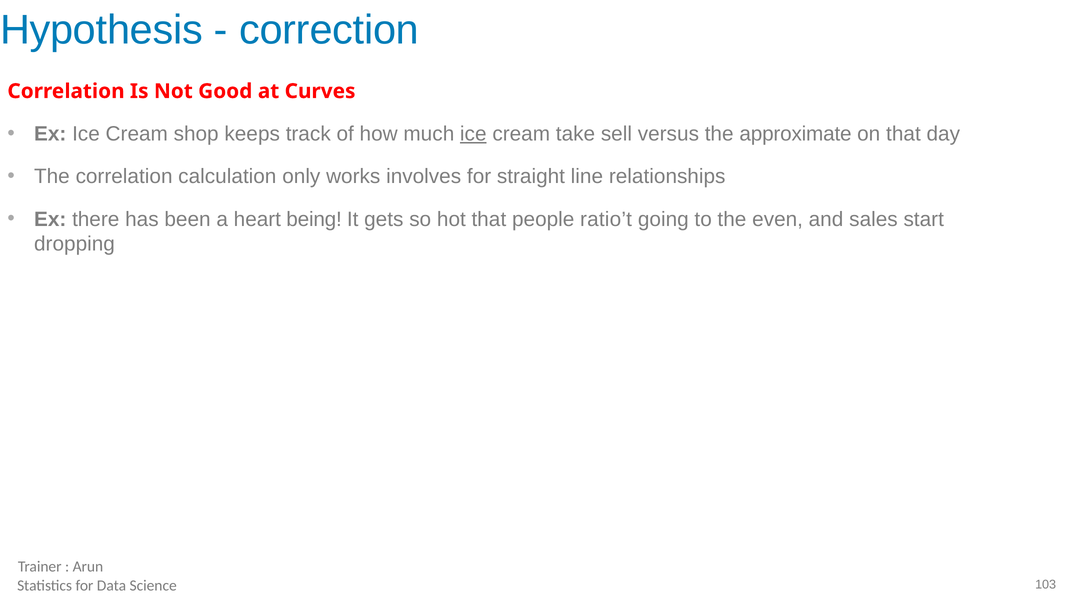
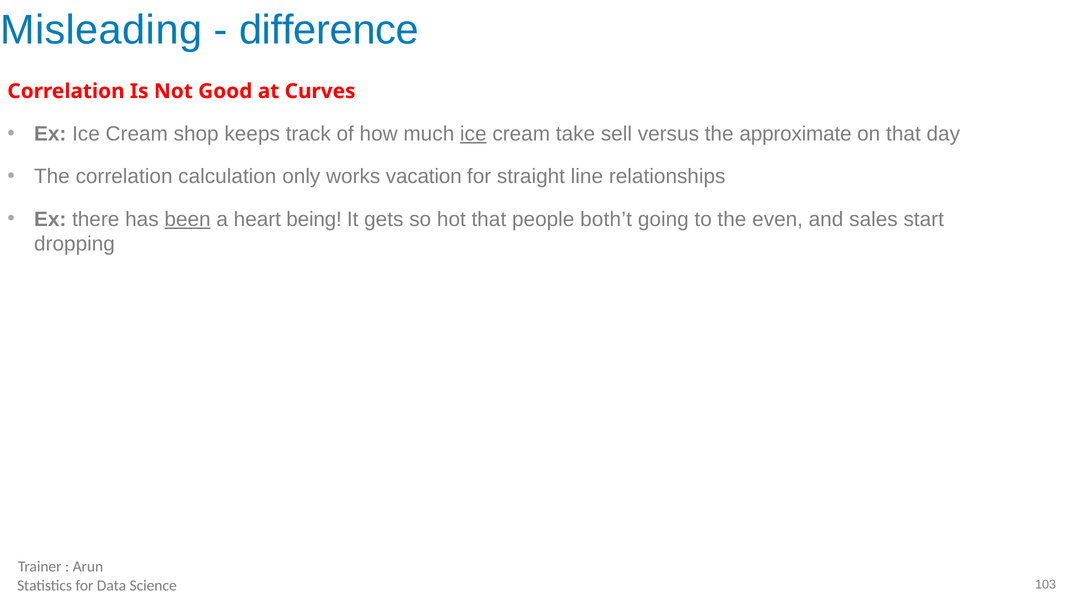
Hypothesis: Hypothesis -> Misleading (101, 30)
correction: correction -> difference (329, 30)
involves: involves -> vacation (424, 177)
been underline: none -> present (188, 219)
ratio’t: ratio’t -> both’t (606, 219)
